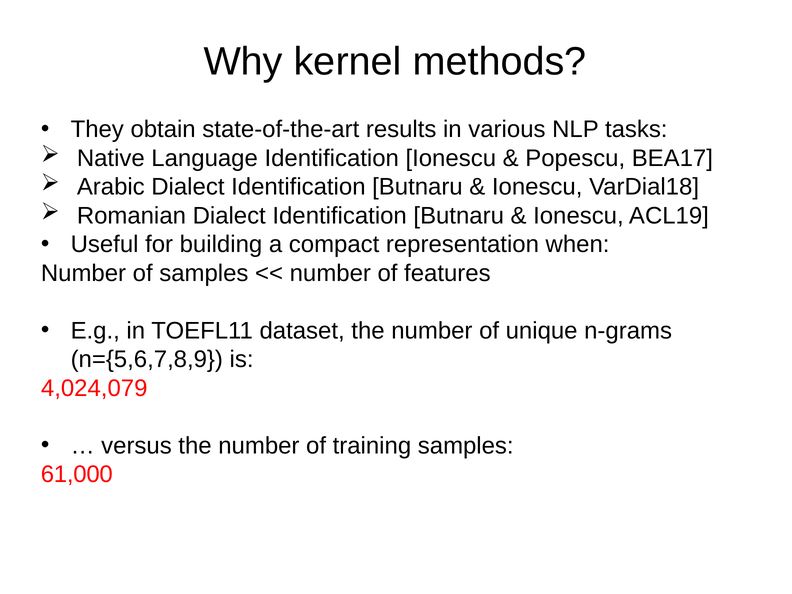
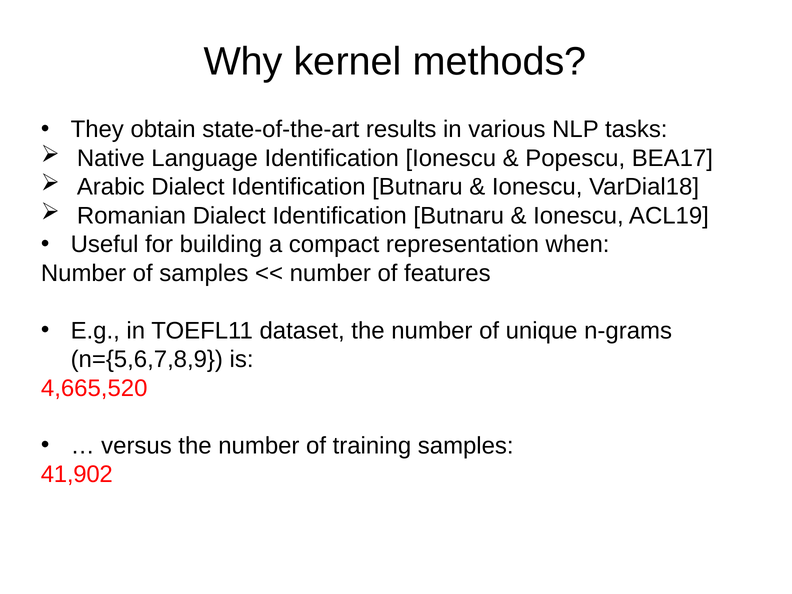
4,024,079: 4,024,079 -> 4,665,520 (94, 388)
61,000: 61,000 -> 41,902 (77, 474)
